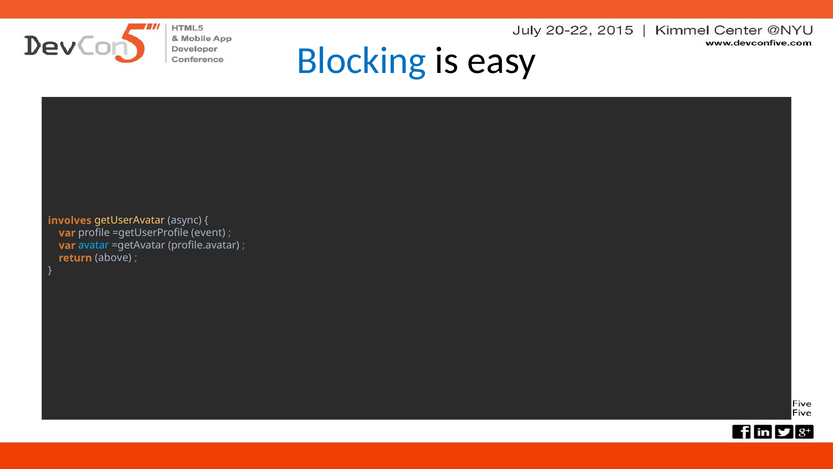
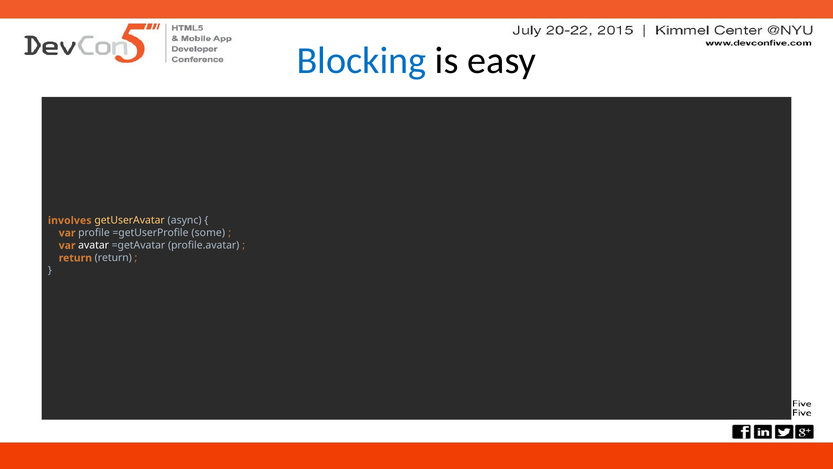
event: event -> some (208, 233)
avatar colour: light blue -> white (94, 245)
return above: above -> return (113, 258)
